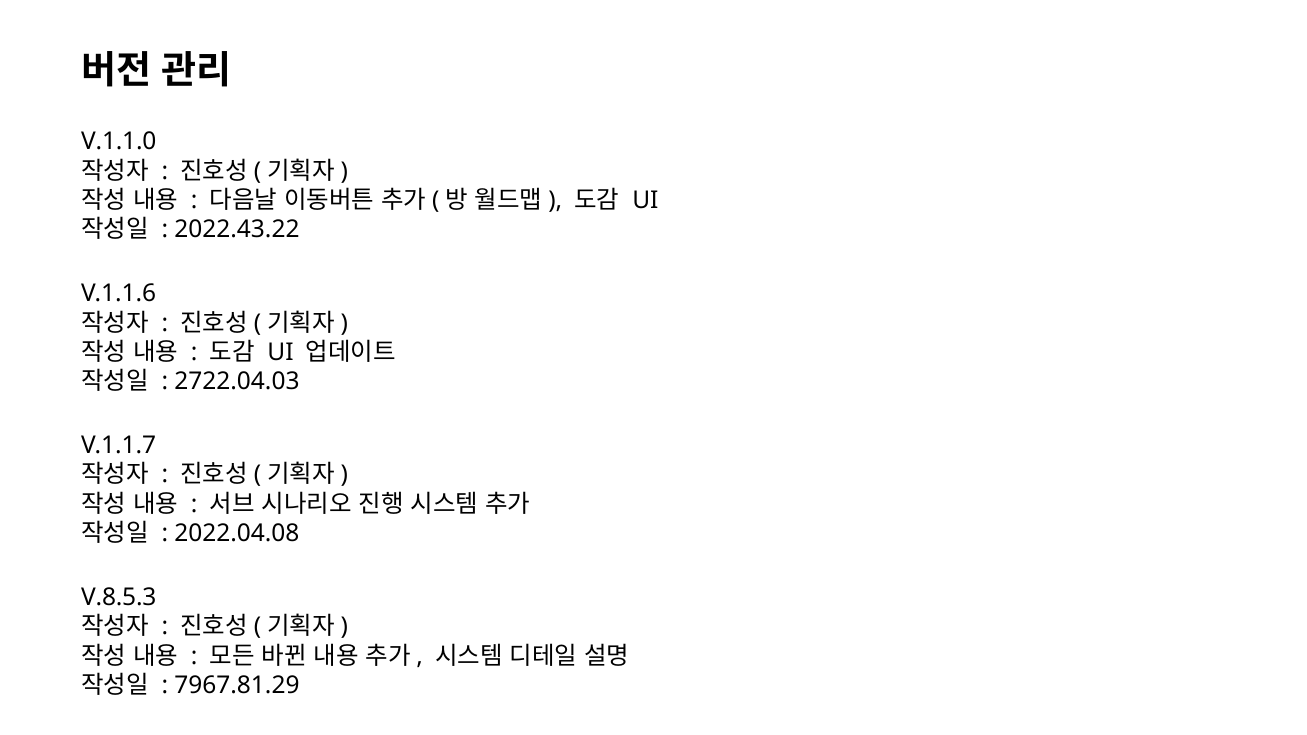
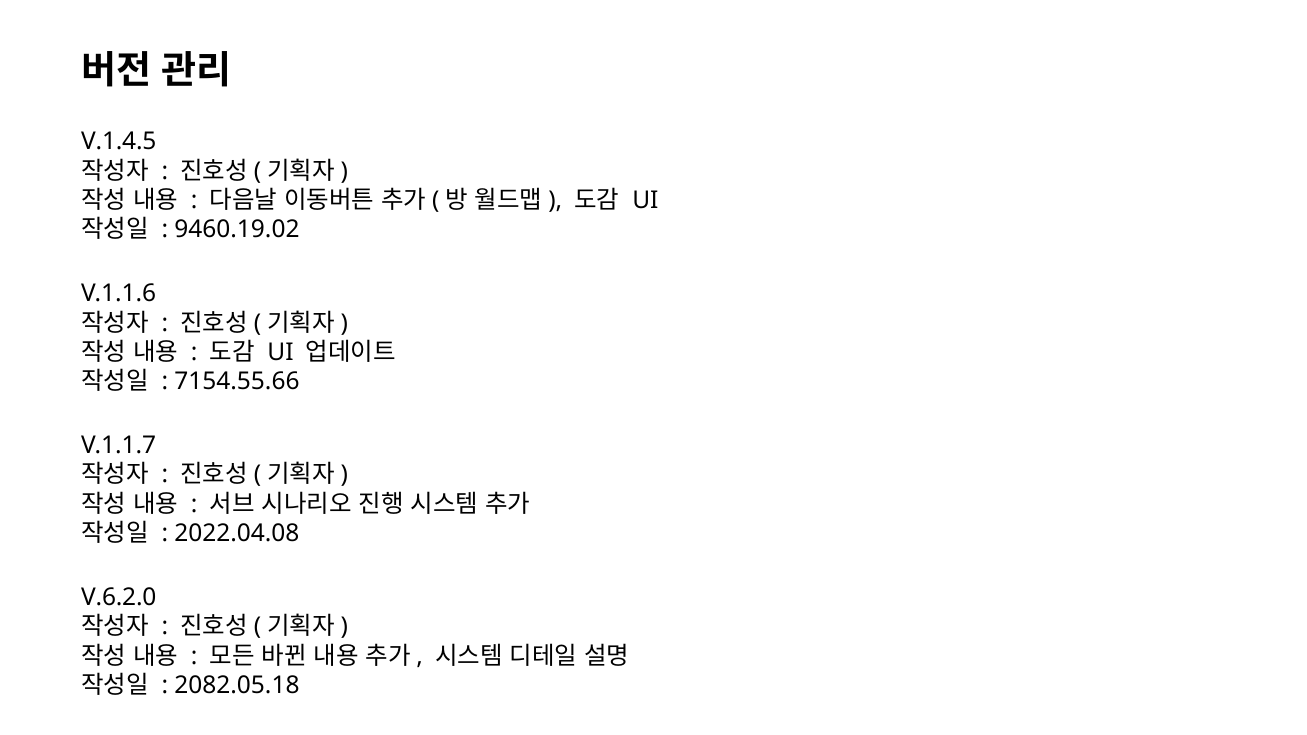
V.1.1.0: V.1.1.0 -> V.1.4.5 (119, 142)
2022.43.22: 2022.43.22 -> 9460.19.02 (237, 230)
2722.04.03: 2722.04.03 -> 7154.55.66 (237, 382)
V.8.5.3: V.8.5.3 -> V.6.2.0 (119, 598)
7967.81.29: 7967.81.29 -> 2082.05.18 (237, 686)
